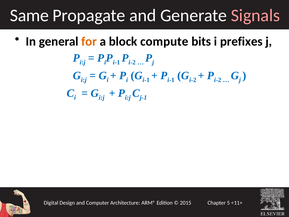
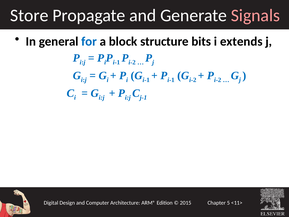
Same: Same -> Store (29, 15)
for colour: orange -> blue (89, 41)
compute: compute -> structure (164, 41)
prefixes: prefixes -> extends (241, 41)
